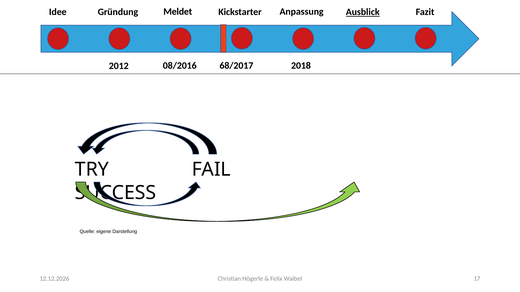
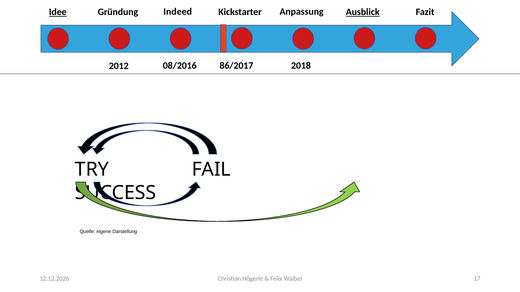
Idee underline: none -> present (58, 12)
Meldet: Meldet -> Indeed (178, 12)
68/2017: 68/2017 -> 86/2017 (236, 66)
